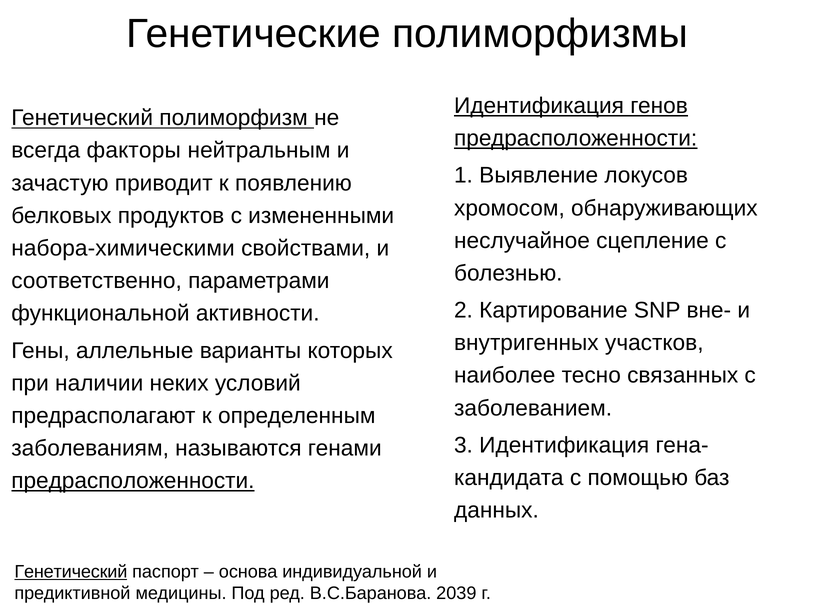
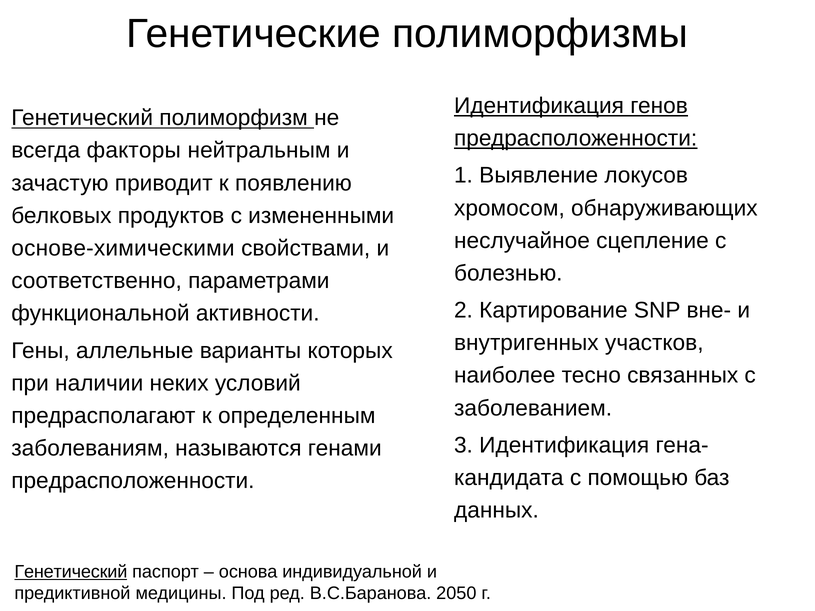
набора-химическими: набора-химическими -> основе-химическими (123, 248)
предрасположенности underline: present -> none (133, 481)
2039: 2039 -> 2050 (456, 594)
